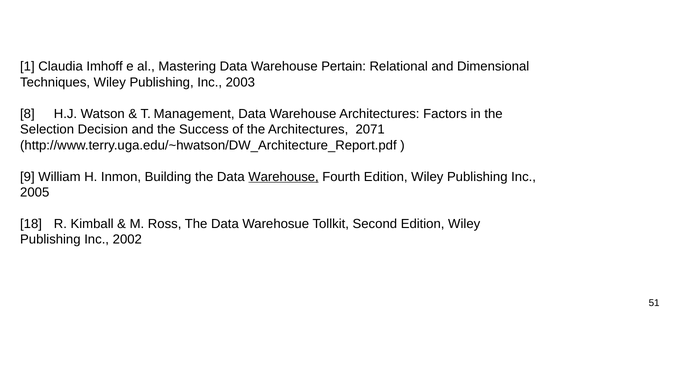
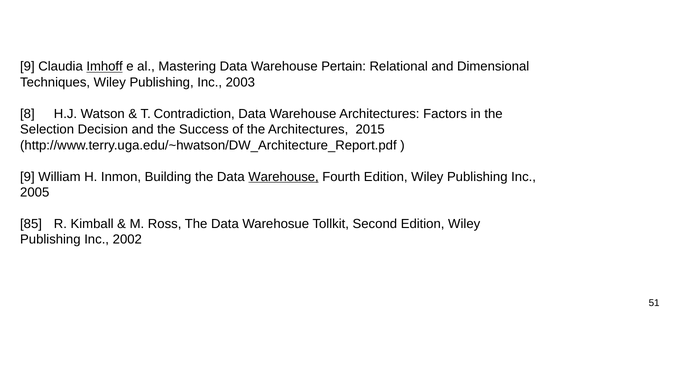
1: 1 -> 9 (27, 67)
Imhoff underline: none -> present (105, 67)
Management: Management -> Contradiction (194, 114)
2071: 2071 -> 2015 (370, 130)
18: 18 -> 85 (31, 224)
